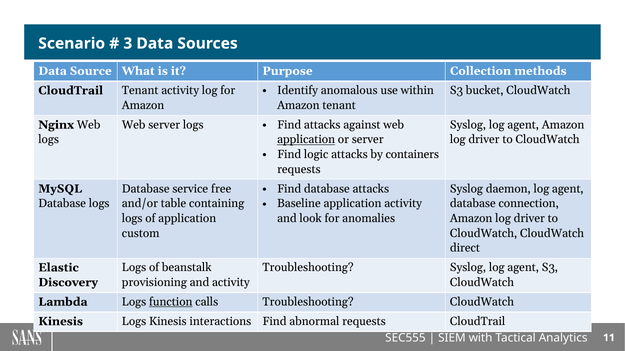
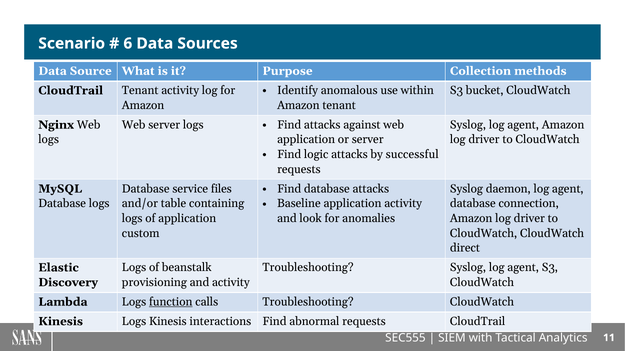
3: 3 -> 6 (128, 44)
application underline: present -> none (306, 140)
containers: containers -> successful (412, 155)
free: free -> files (221, 189)
